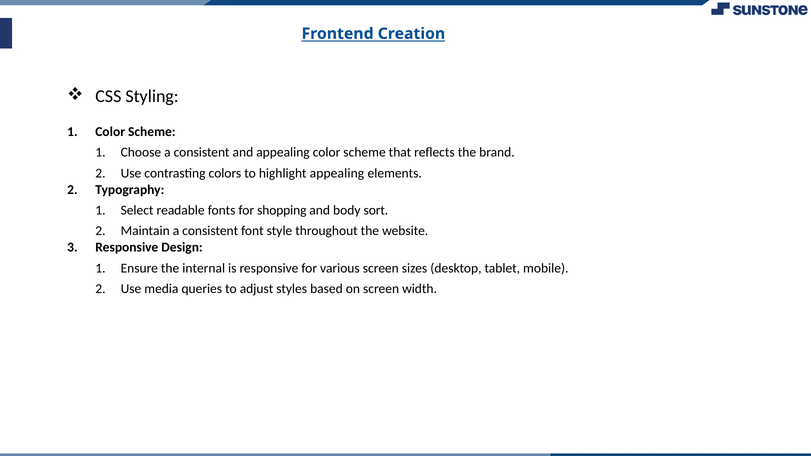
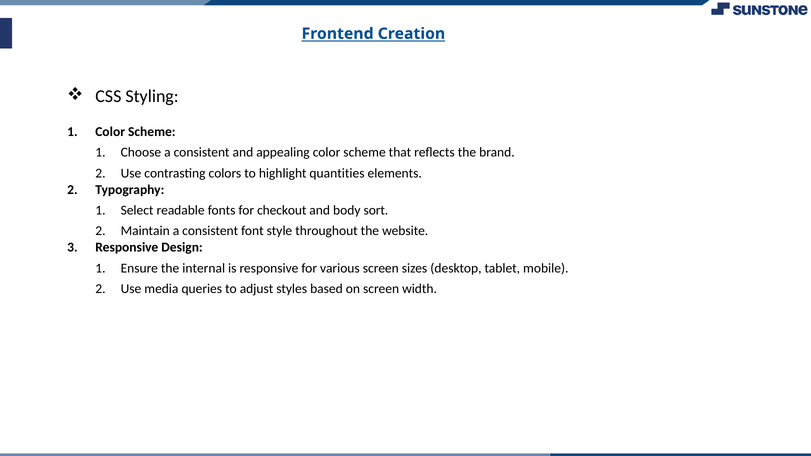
highlight appealing: appealing -> quantities (337, 173)
shopping: shopping -> checkout (282, 210)
